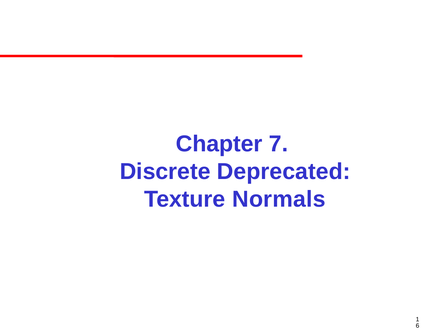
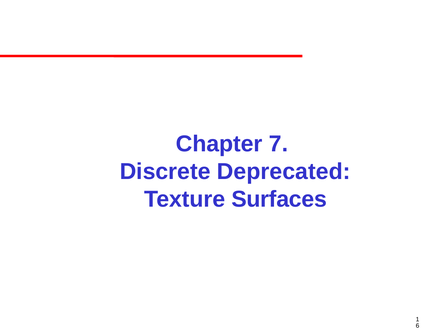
Normals: Normals -> Surfaces (279, 199)
